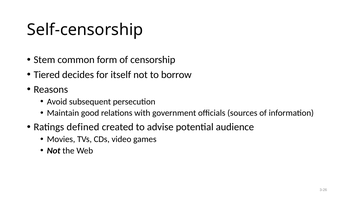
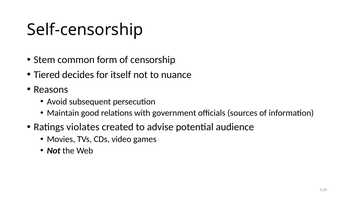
borrow: borrow -> nuance (176, 75)
defined: defined -> violates (83, 127)
